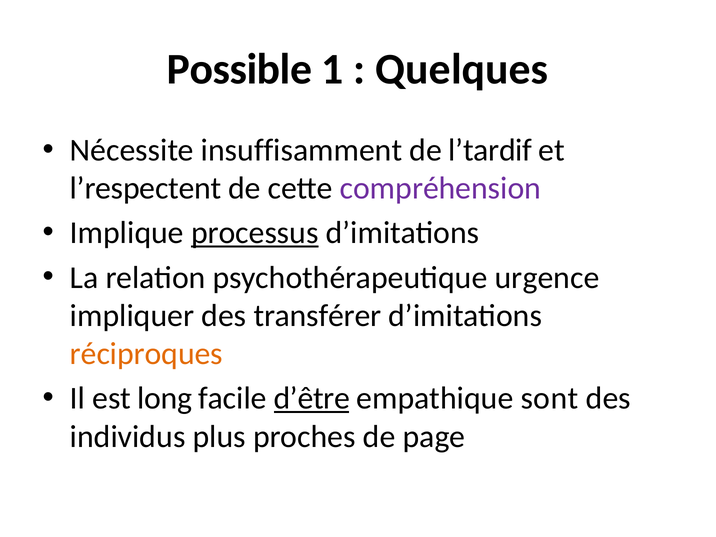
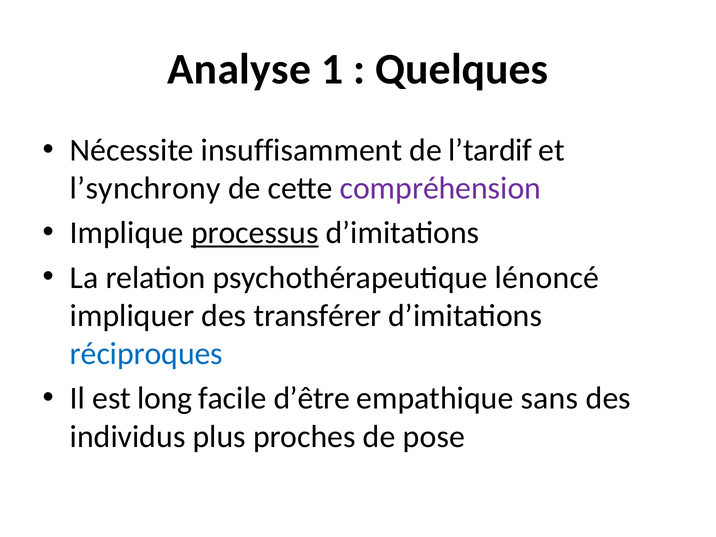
Possible: Possible -> Analyse (239, 69)
l’respectent: l’respectent -> l’synchrony (145, 188)
urgence: urgence -> lénoncé (547, 278)
réciproques colour: orange -> blue (146, 354)
d’être underline: present -> none (312, 398)
sont: sont -> sans (549, 398)
page: page -> pose (434, 437)
